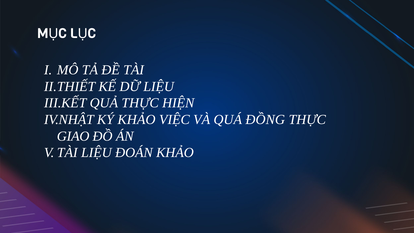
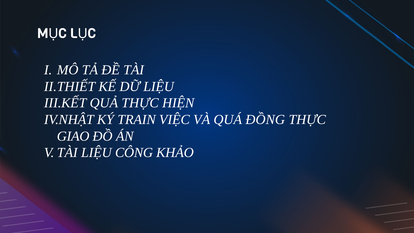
KÝ KHẢO: KHẢO -> TRAIN (137, 120)
ĐOÁN: ĐOÁN -> CÔNG (134, 153)
